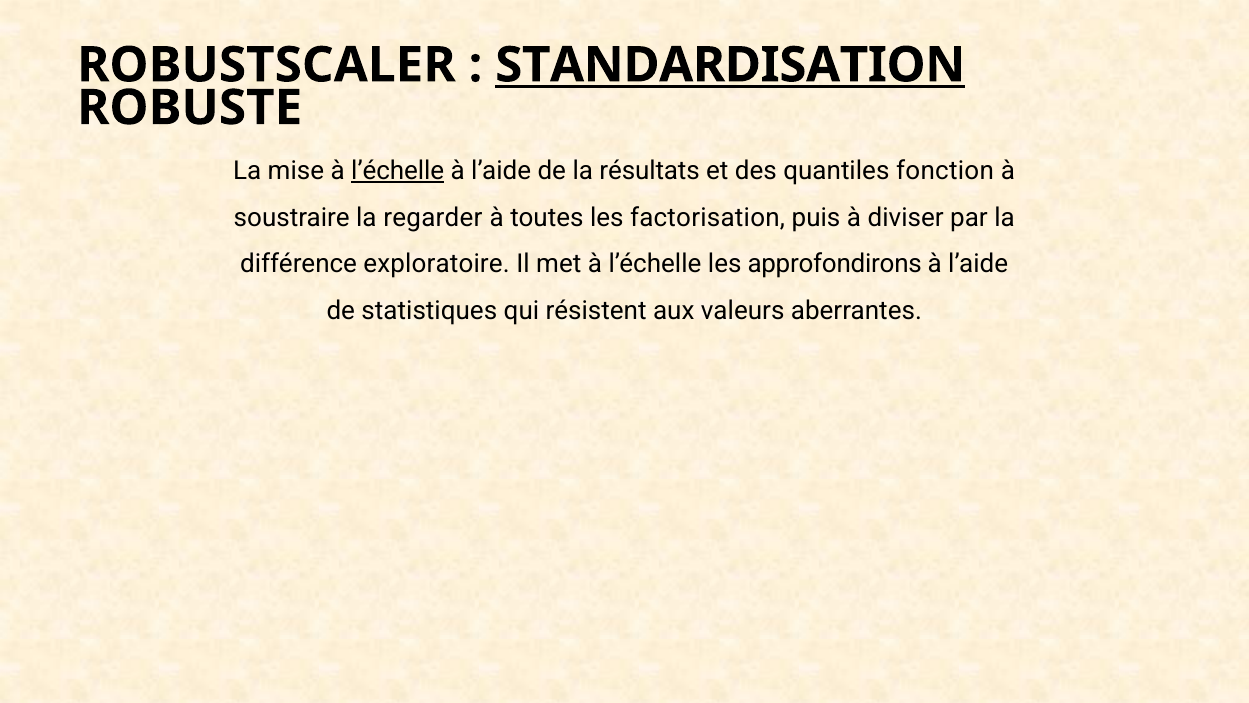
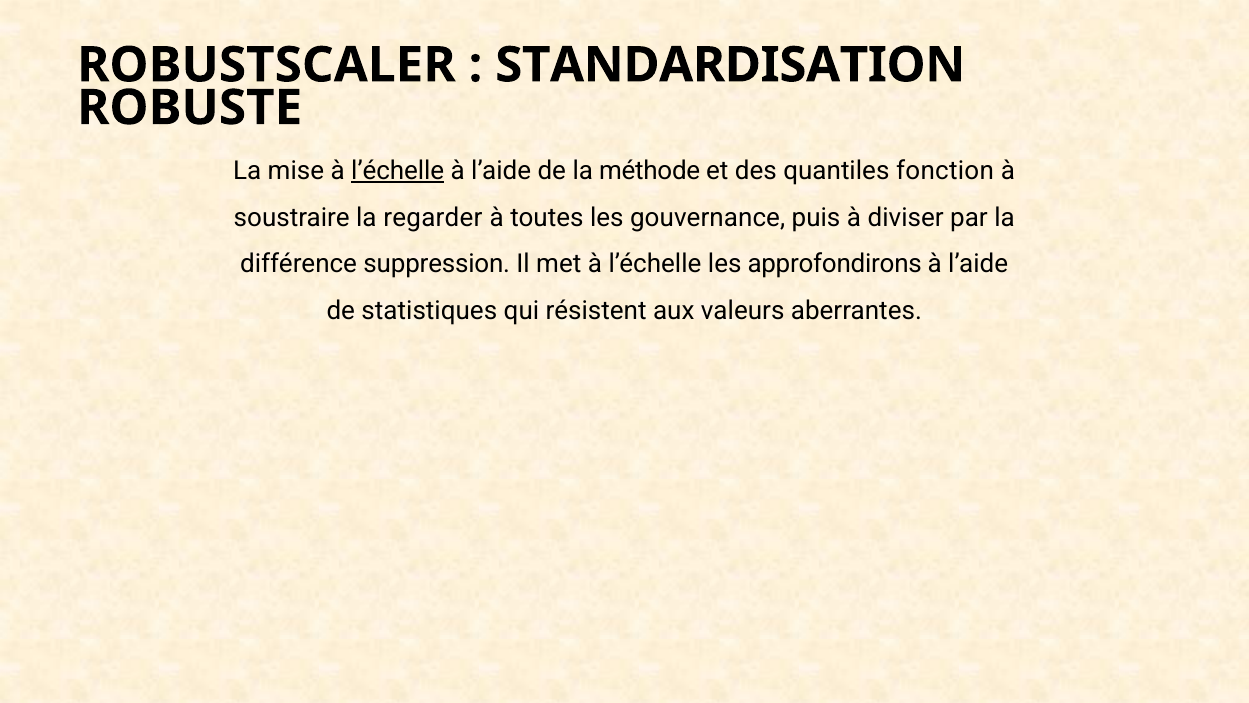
STANDARDISATION underline: present -> none (730, 65)
résultats: résultats -> méthode (650, 171)
factorisation: factorisation -> gouvernance (708, 217)
exploratoire: exploratoire -> suppression (437, 264)
